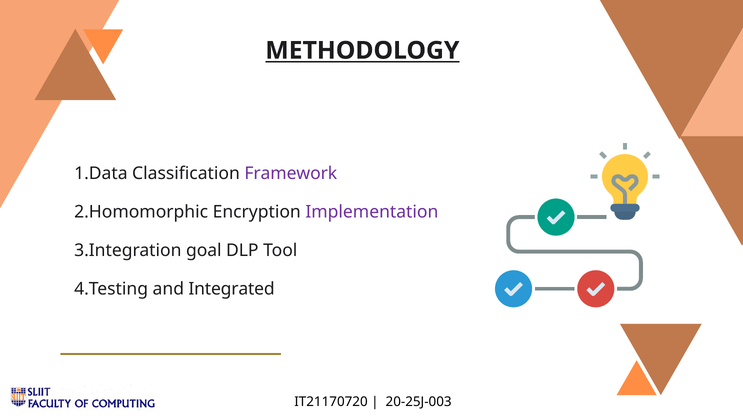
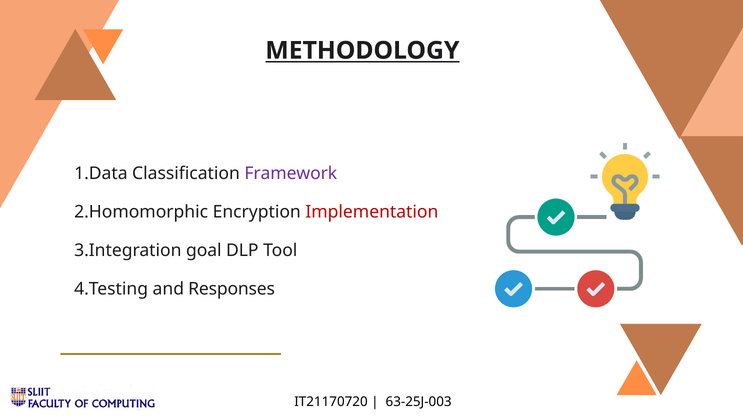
Implementation colour: purple -> red (372, 212)
Integrated: Integrated -> Responses (232, 289)
20-25J-003: 20-25J-003 -> 63-25J-003 (419, 402)
